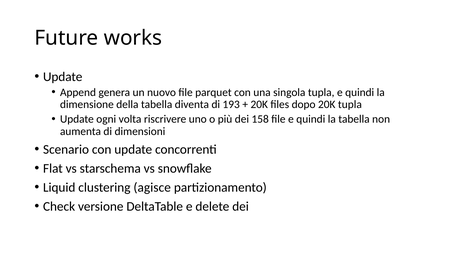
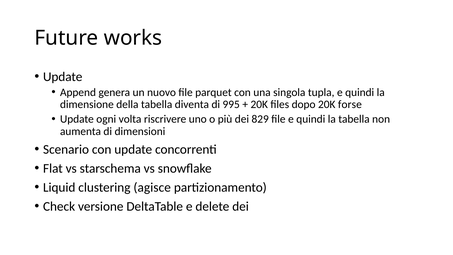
193: 193 -> 995 (231, 104)
20K tupla: tupla -> forse (350, 104)
158: 158 -> 829 (260, 119)
